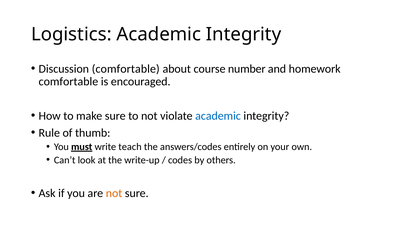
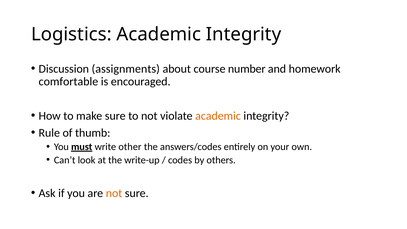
Discussion comfortable: comfortable -> assignments (126, 69)
academic colour: blue -> orange (218, 116)
teach: teach -> other (130, 147)
